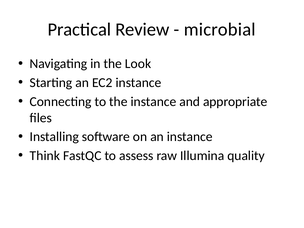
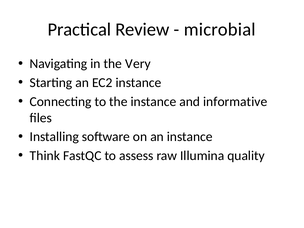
Look: Look -> Very (138, 64)
appropriate: appropriate -> informative (235, 102)
